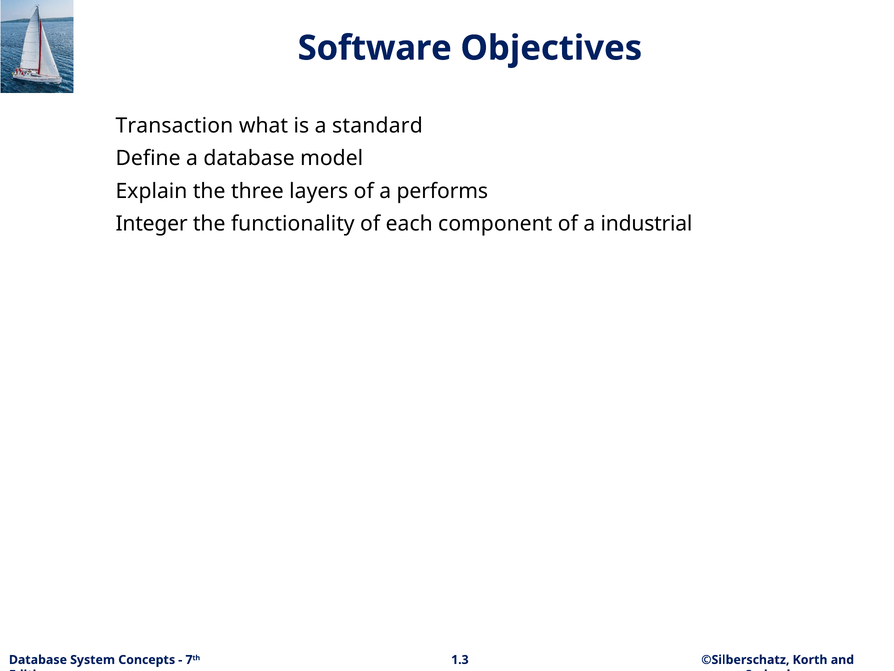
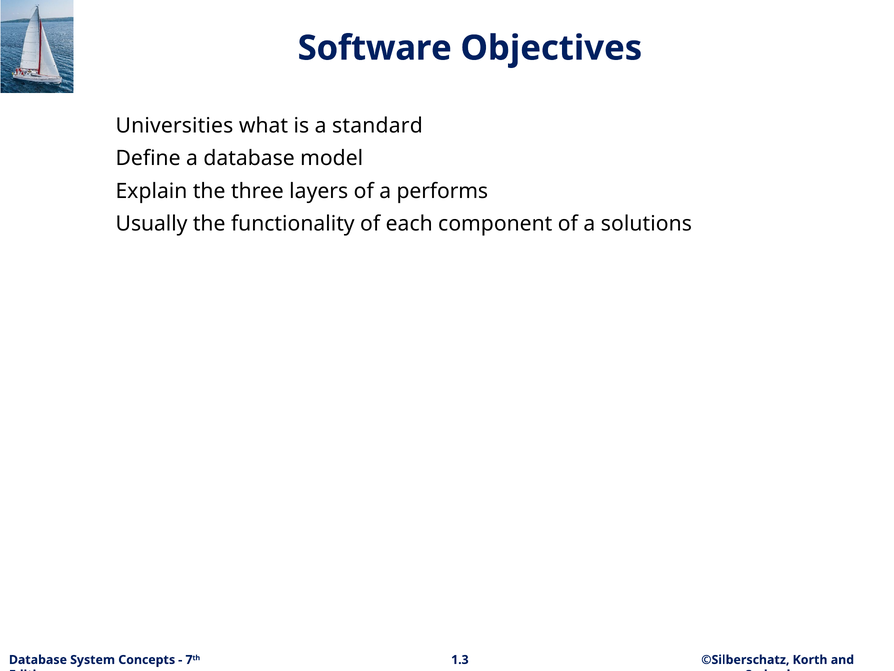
Transaction: Transaction -> Universities (174, 126)
Integer: Integer -> Usually (152, 224)
industrial: industrial -> solutions (646, 224)
